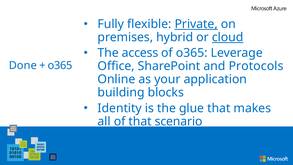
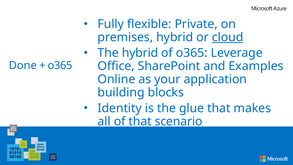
Private underline: present -> none (196, 24)
The access: access -> hybrid (140, 53)
Protocols: Protocols -> Examples (256, 66)
